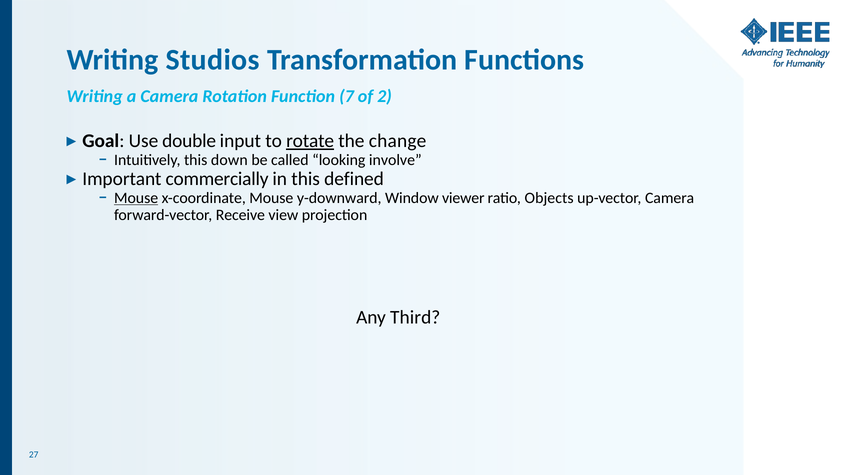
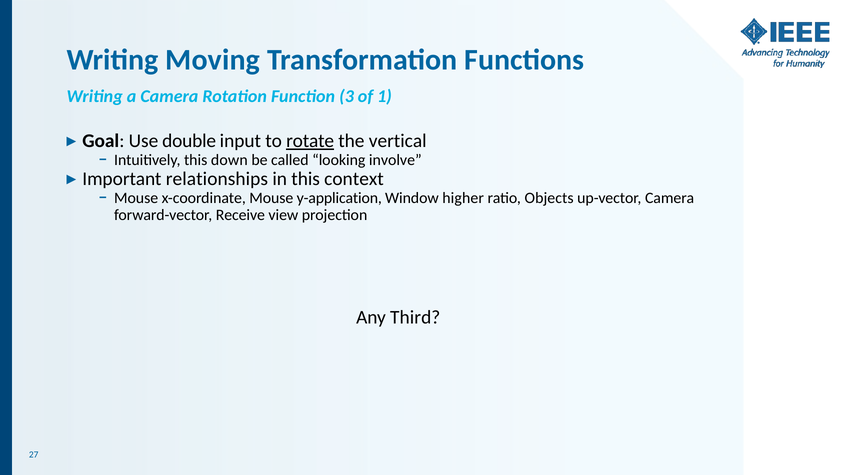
Studios: Studios -> Moving (213, 60)
7: 7 -> 3 (347, 97)
2: 2 -> 1 (384, 97)
change: change -> vertical (398, 141)
commercially: commercially -> relationships (217, 179)
defined: defined -> context (354, 179)
Mouse underline: present -> none (136, 198)
y-downward: y-downward -> y-application (339, 198)
viewer: viewer -> higher (463, 198)
